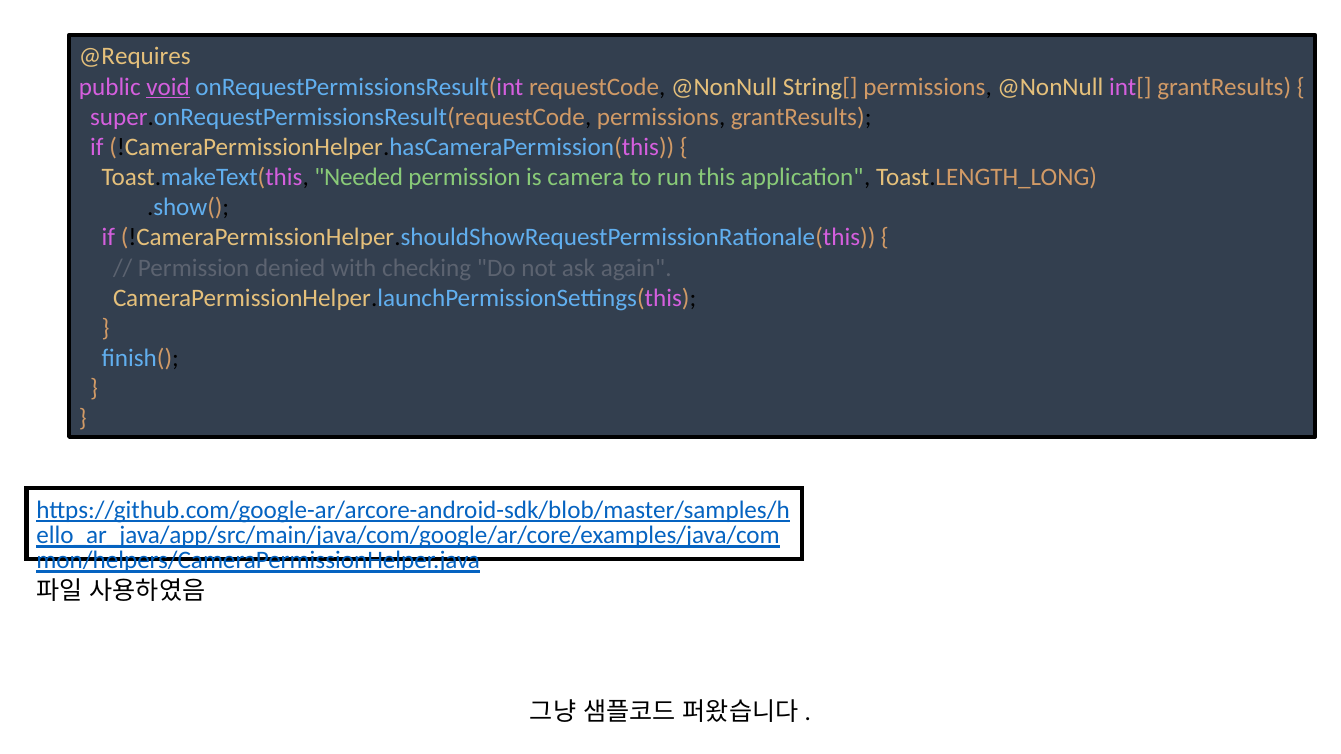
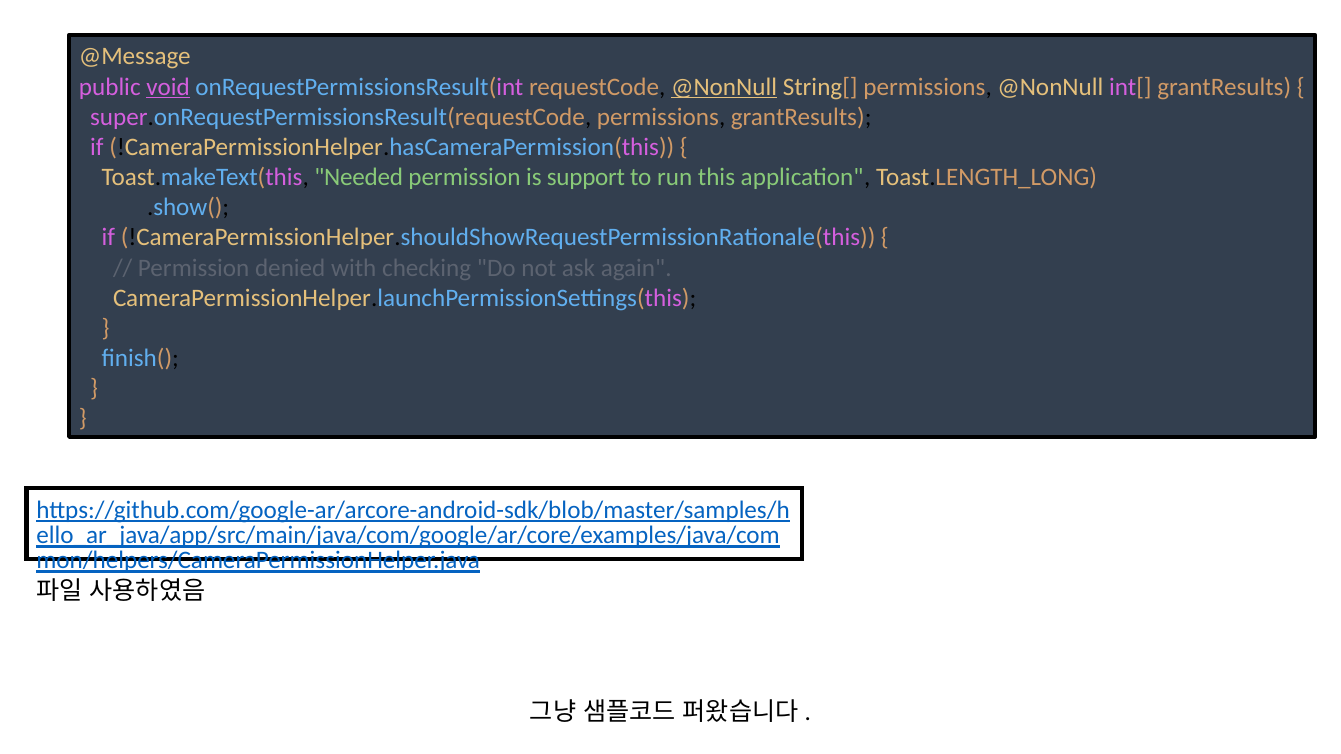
@Requires: @Requires -> @Message (135, 57)
@NonNull underline: none -> present (724, 87)
camera: camera -> support (586, 177)
